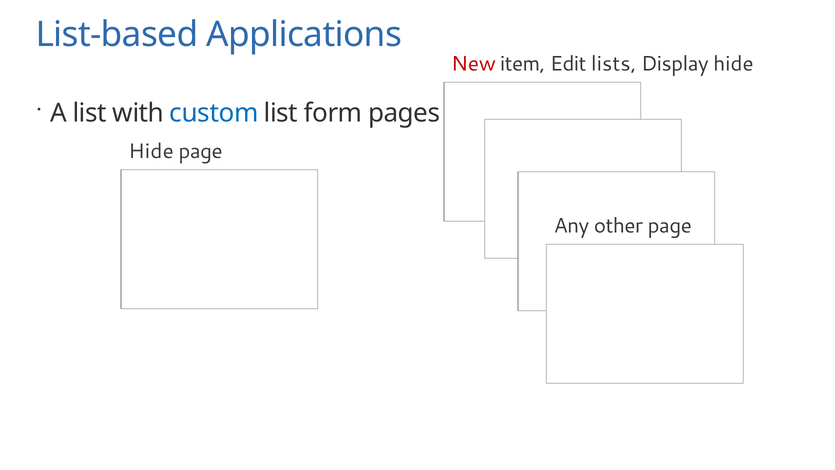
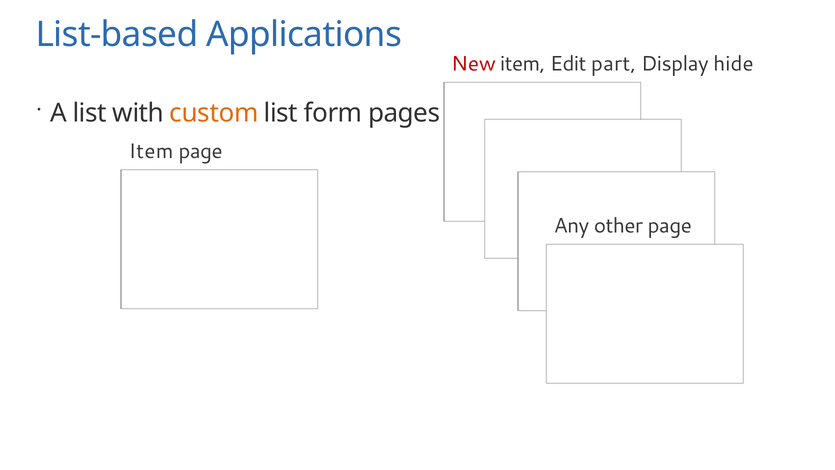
lists: lists -> part (614, 64)
custom colour: blue -> orange (214, 113)
Hide: Hide -> Item (151, 151)
